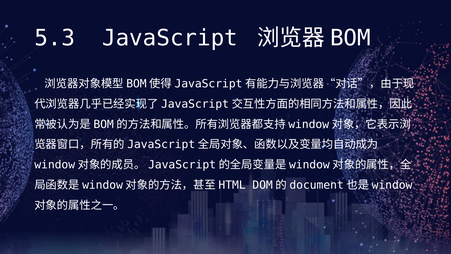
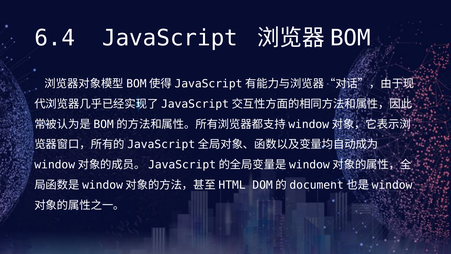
5.3: 5.3 -> 6.4 (55, 38)
